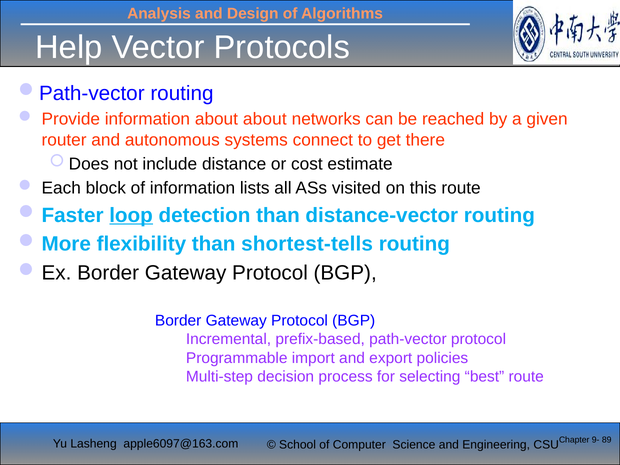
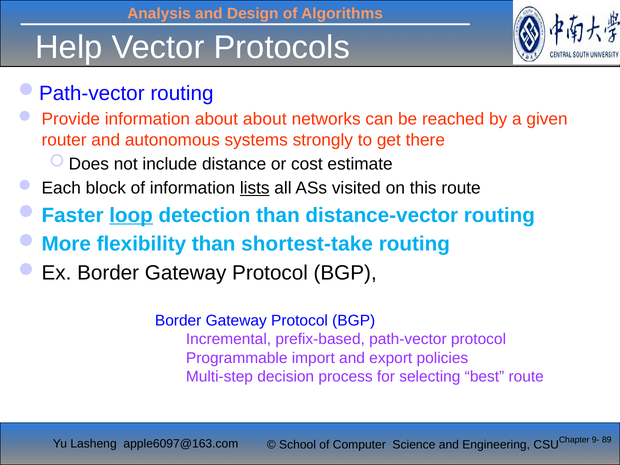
connect: connect -> strongly (323, 140)
lists underline: none -> present (255, 188)
shortest-tells: shortest-tells -> shortest-take (307, 244)
